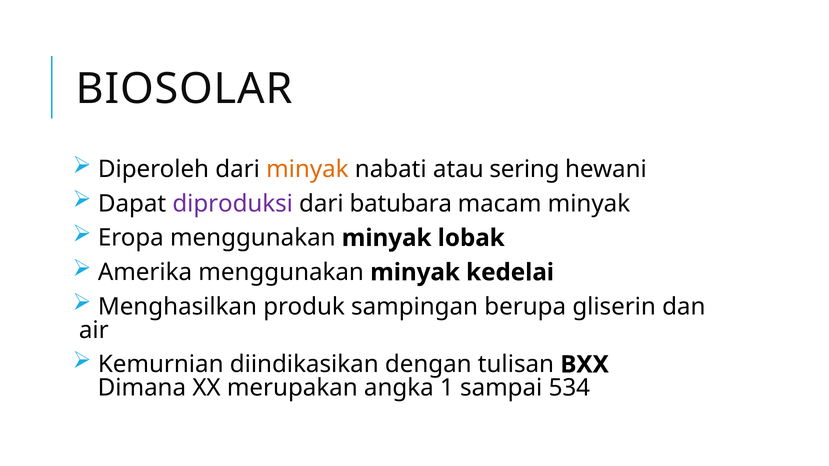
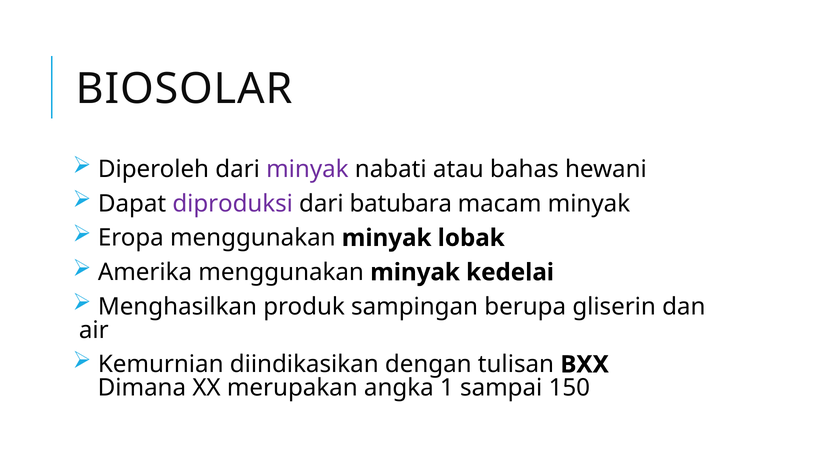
minyak colour: orange -> purple (307, 169)
sering: sering -> bahas (524, 169)
534: 534 -> 150 (569, 388)
